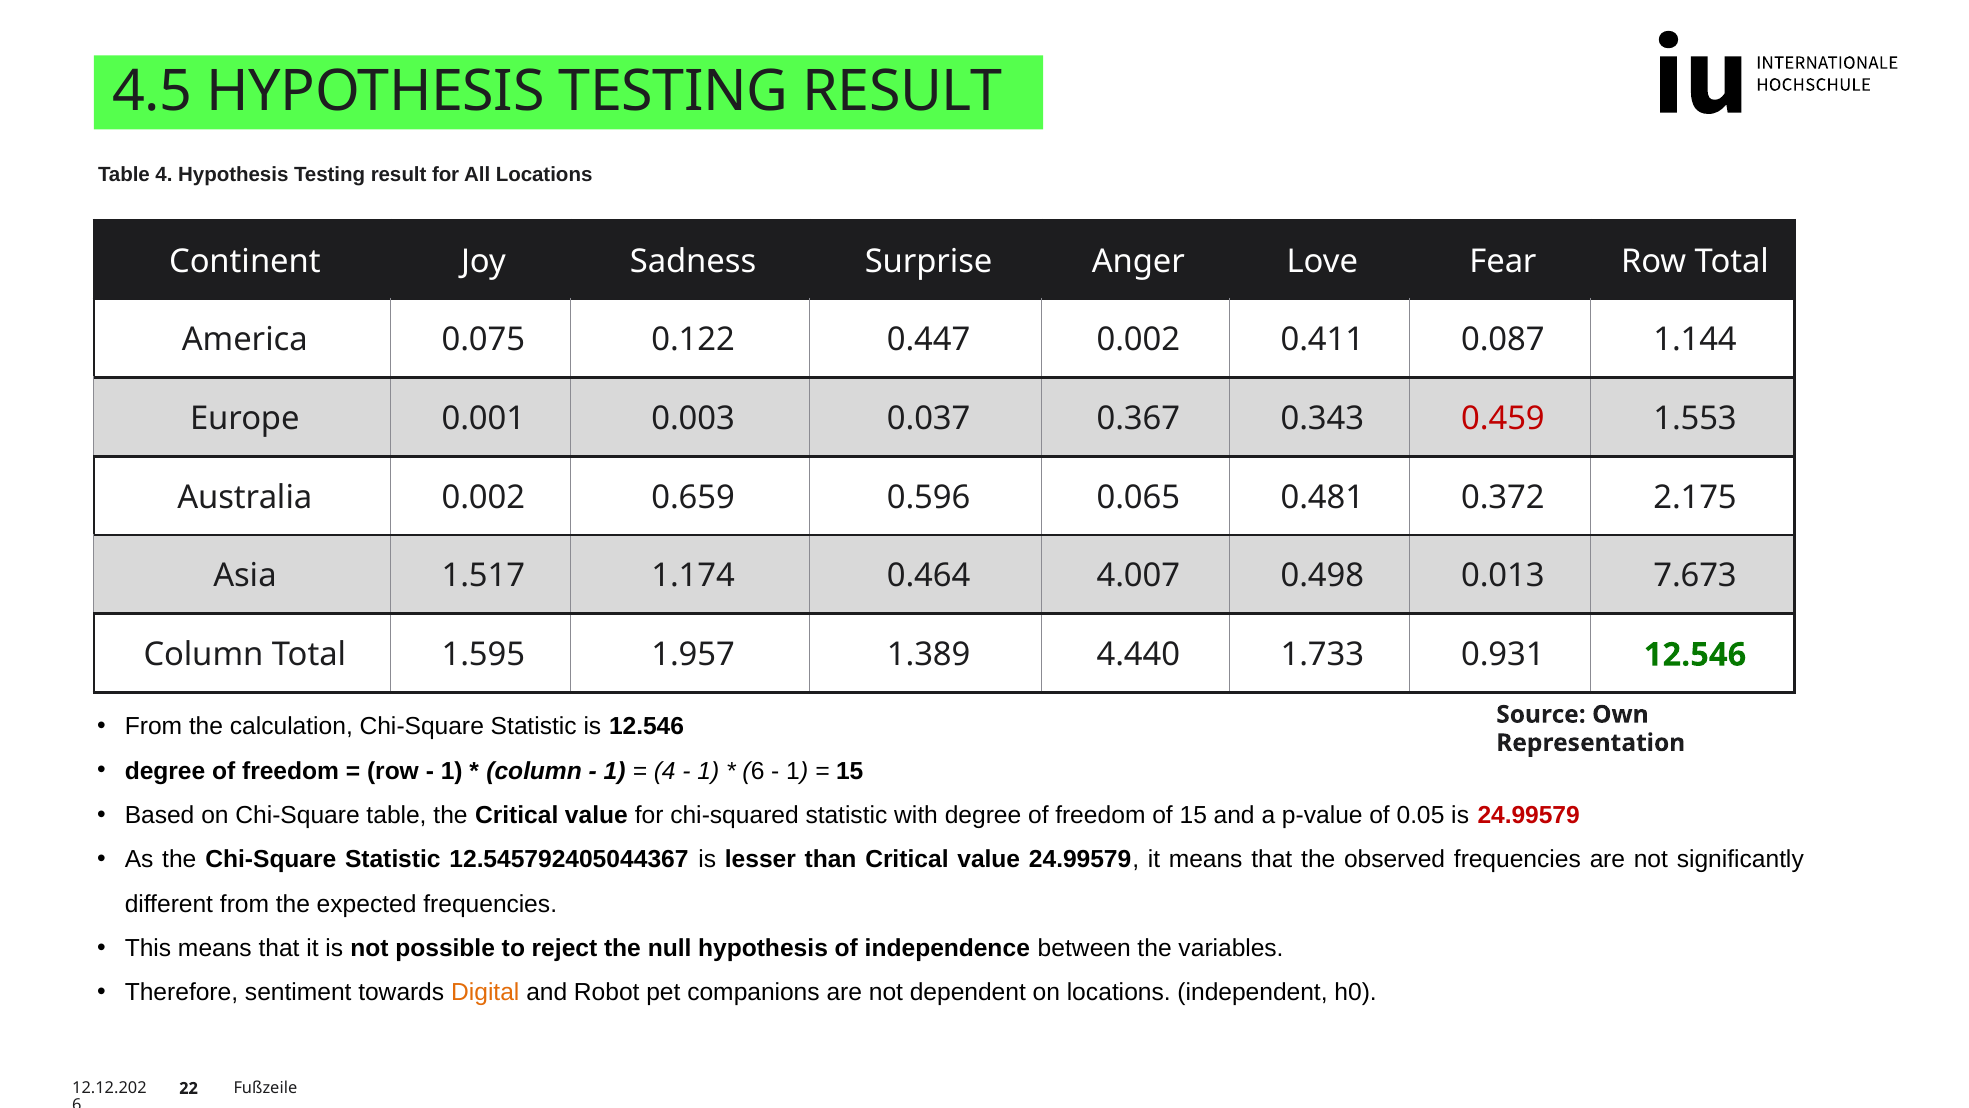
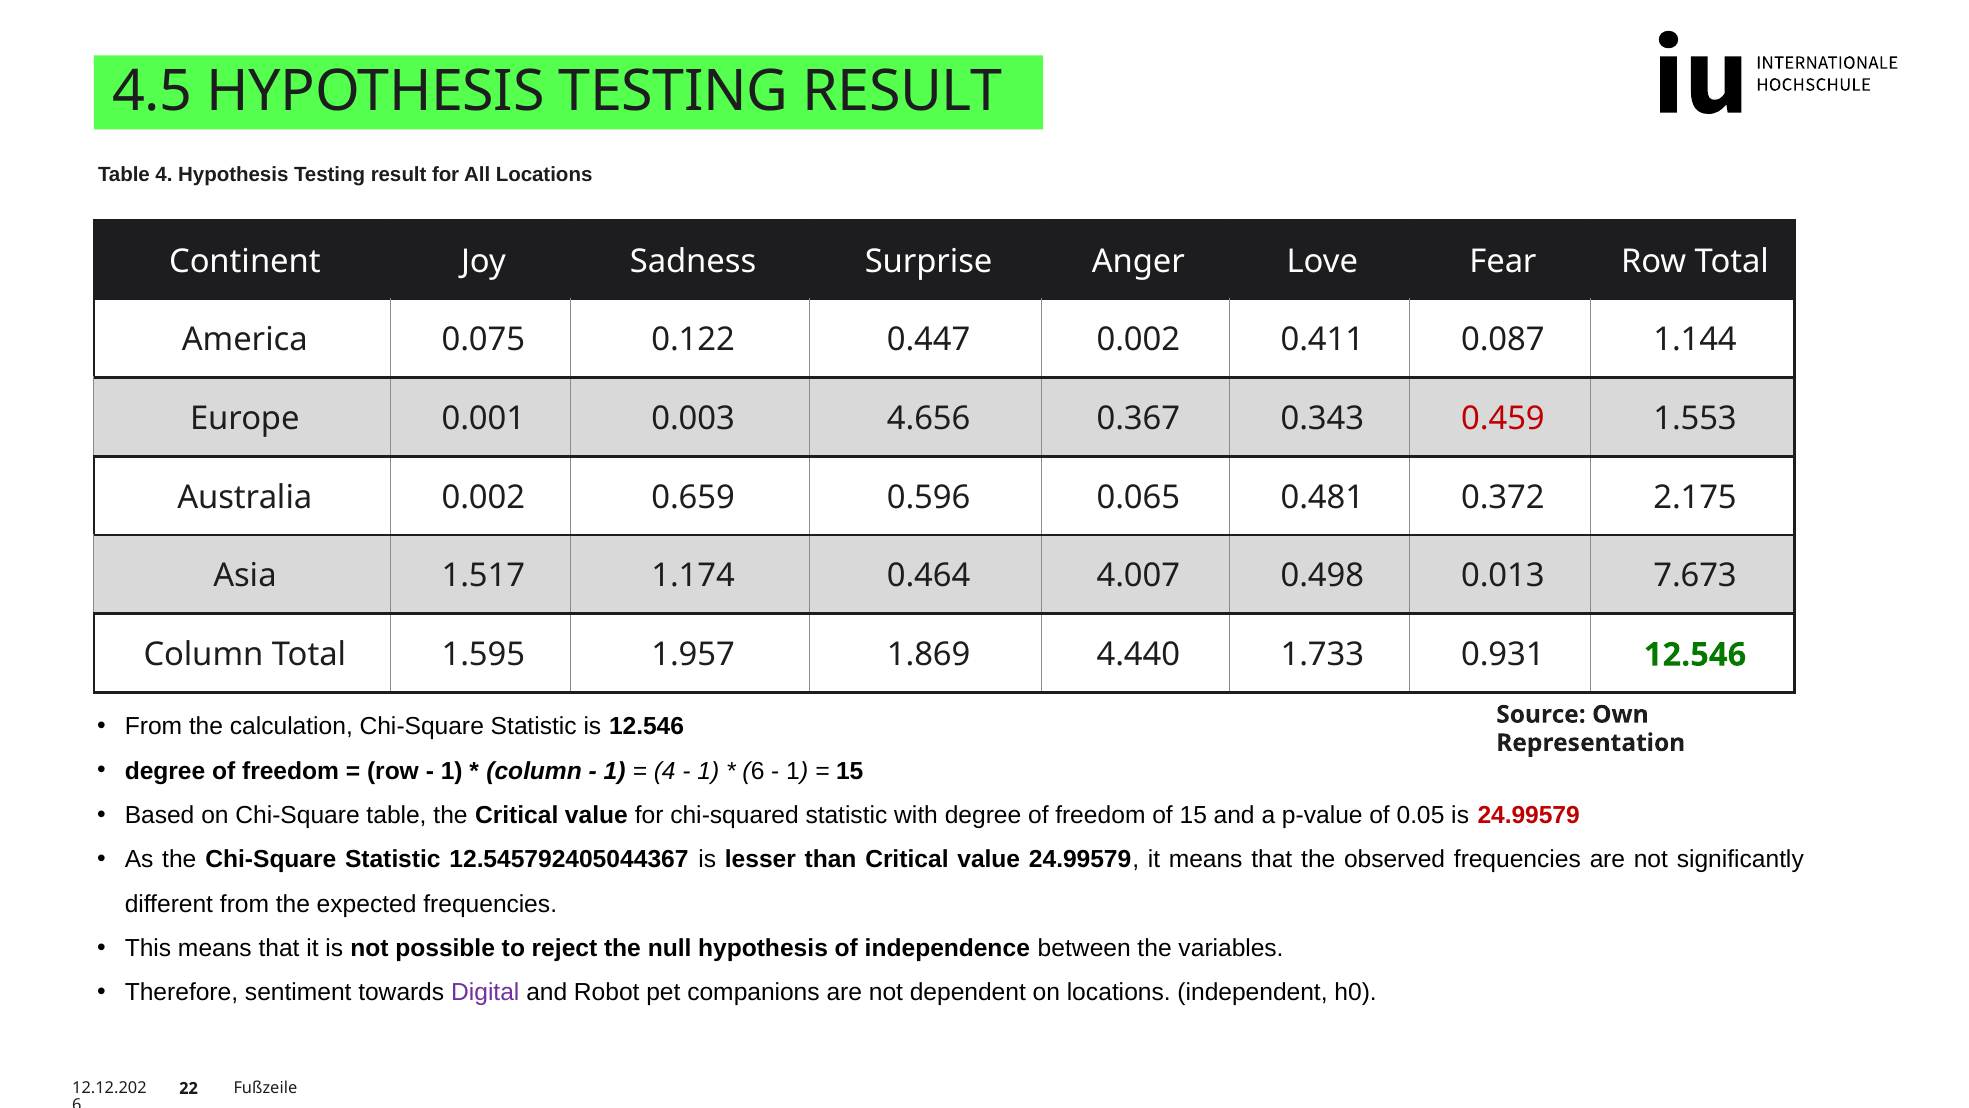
0.037: 0.037 -> 4.656 (929, 419)
1.389: 1.389 -> 1.869 (929, 655)
Digital colour: orange -> purple (485, 992)
